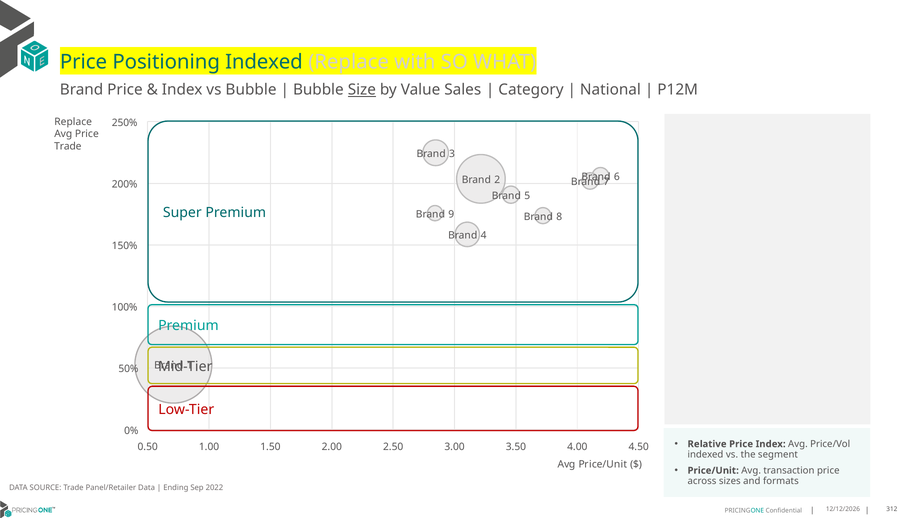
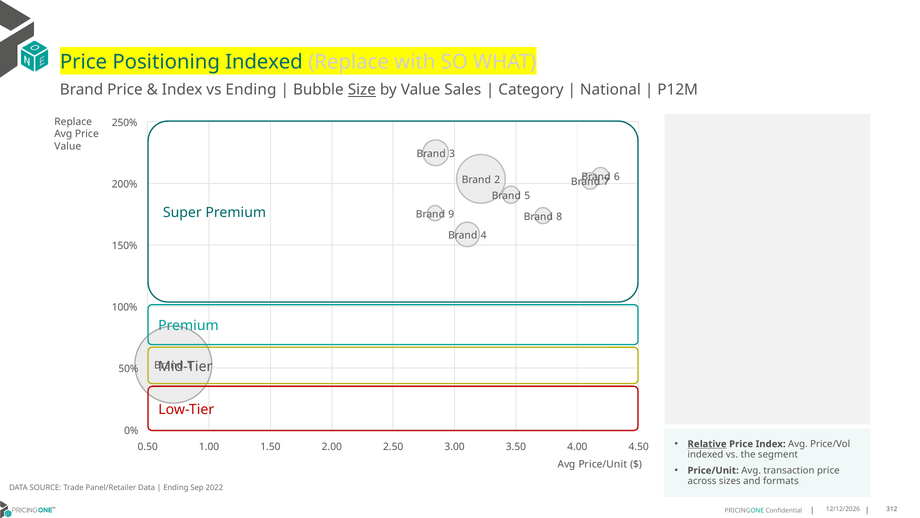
vs Bubble: Bubble -> Ending (251, 90)
Trade: Trade -> Value (68, 146)
Relative underline: none -> present (707, 444)
